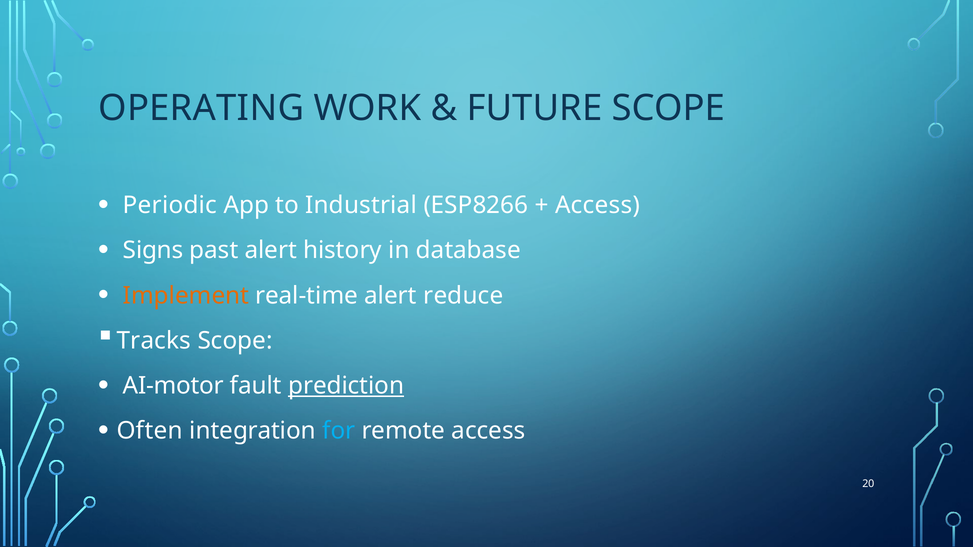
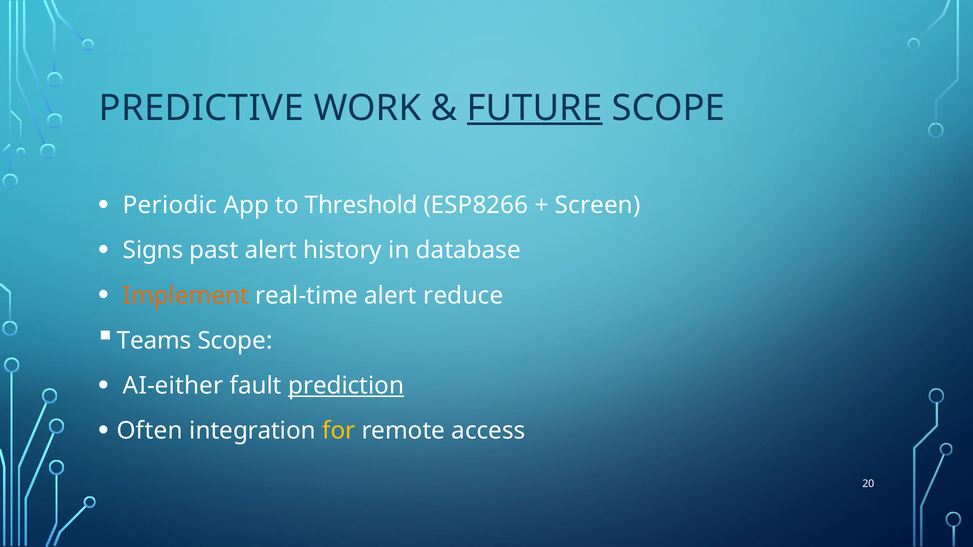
OPERATING: OPERATING -> PREDICTIVE (201, 108)
FUTURE underline: none -> present (535, 108)
Industrial: Industrial -> Threshold (361, 205)
Access: Access -> Screen (598, 205)
Tracks: Tracks -> Teams (154, 341)
AI-motor: AI-motor -> AI-either (173, 386)
for colour: light blue -> yellow (339, 431)
